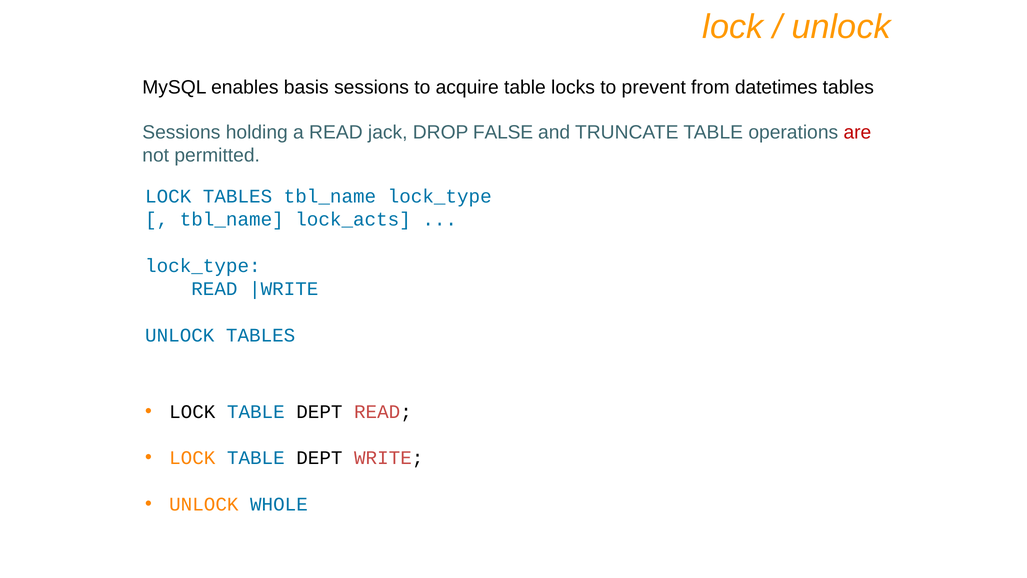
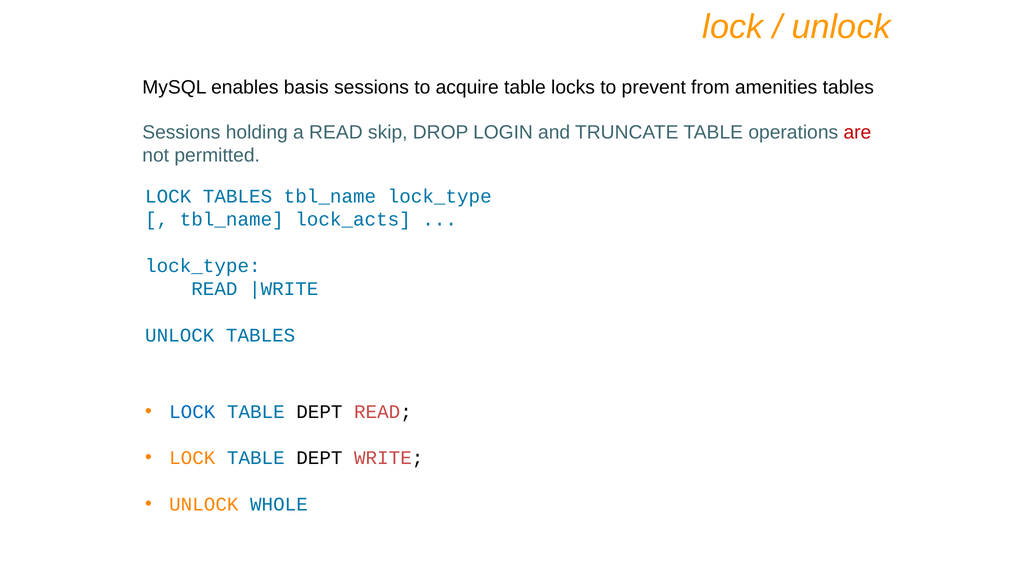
datetimes: datetimes -> amenities (776, 87)
jack: jack -> skip (388, 132)
FALSE: FALSE -> LOGIN (503, 132)
LOCK colour: black -> blue (192, 412)
